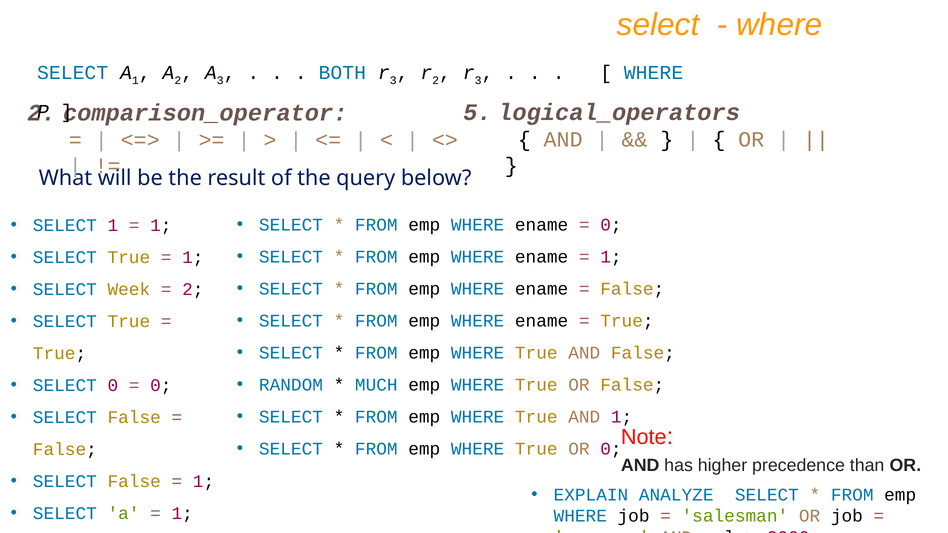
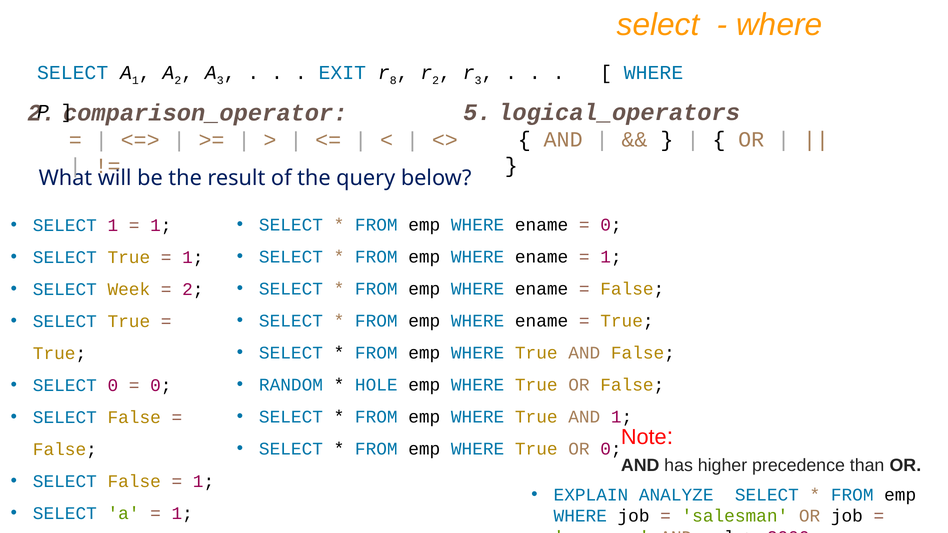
BOTH: BOTH -> EXIT (342, 73)
3: 3 -> 8 (393, 81)
MUCH: MUCH -> HOLE (376, 385)
